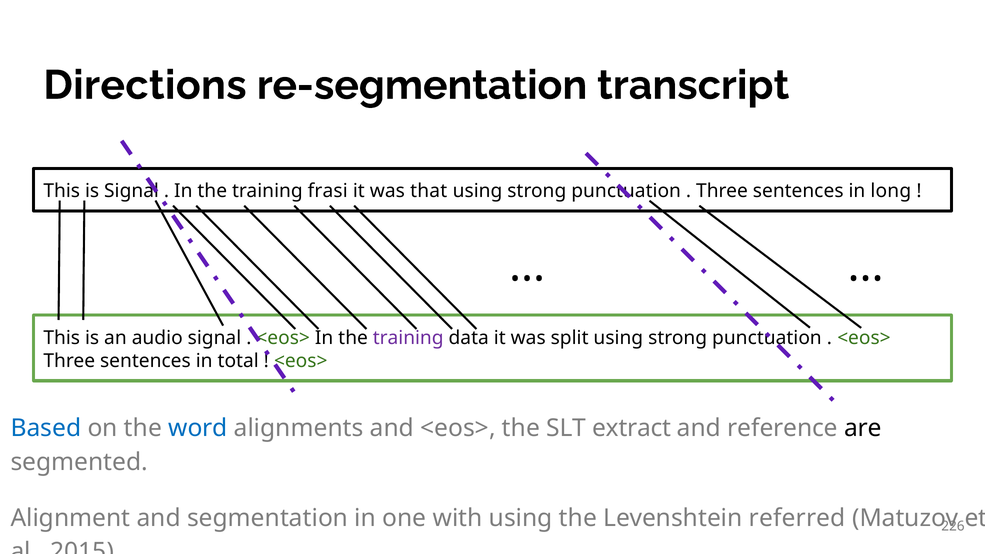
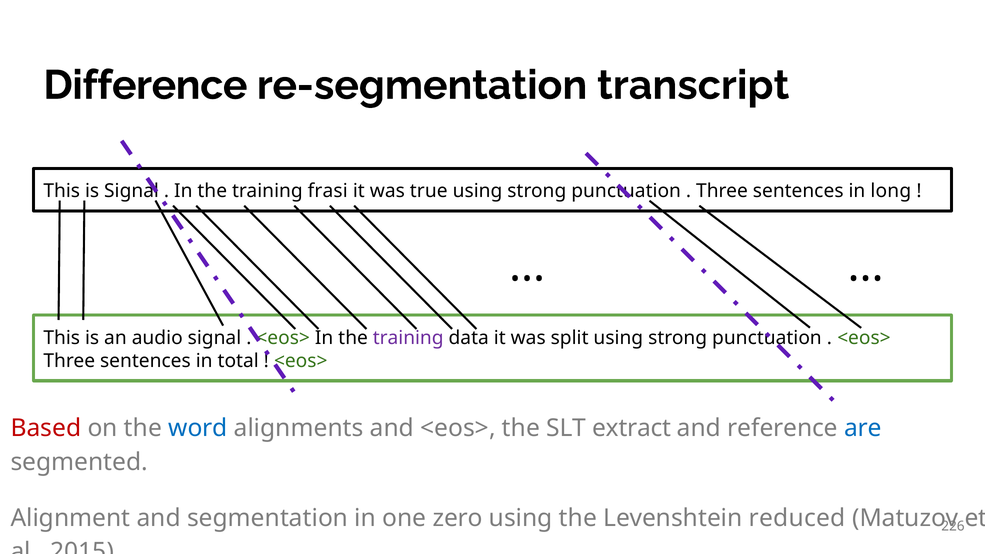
Directions: Directions -> Difference (145, 85)
that: that -> true (429, 191)
Based colour: blue -> red (46, 428)
are colour: black -> blue (863, 428)
with: with -> zero (458, 518)
referred: referred -> reduced (797, 518)
